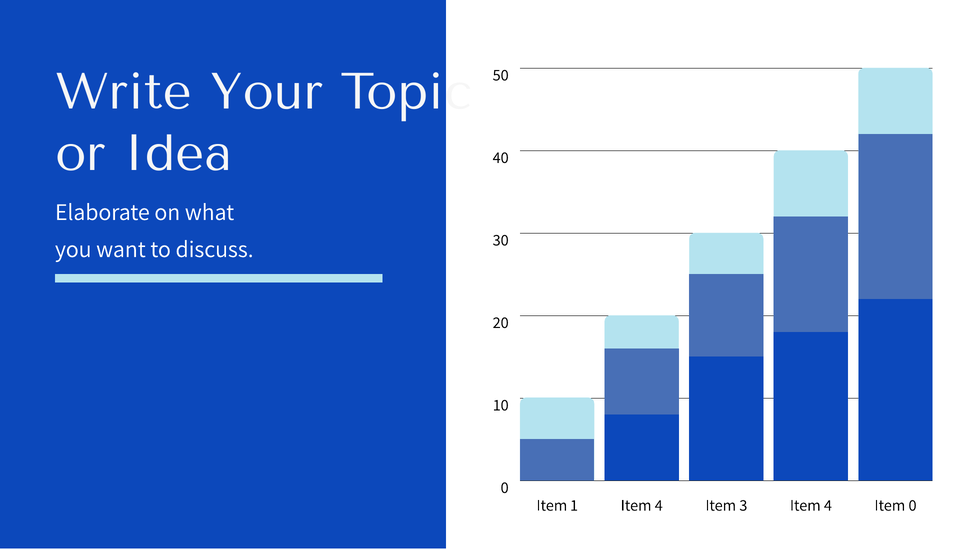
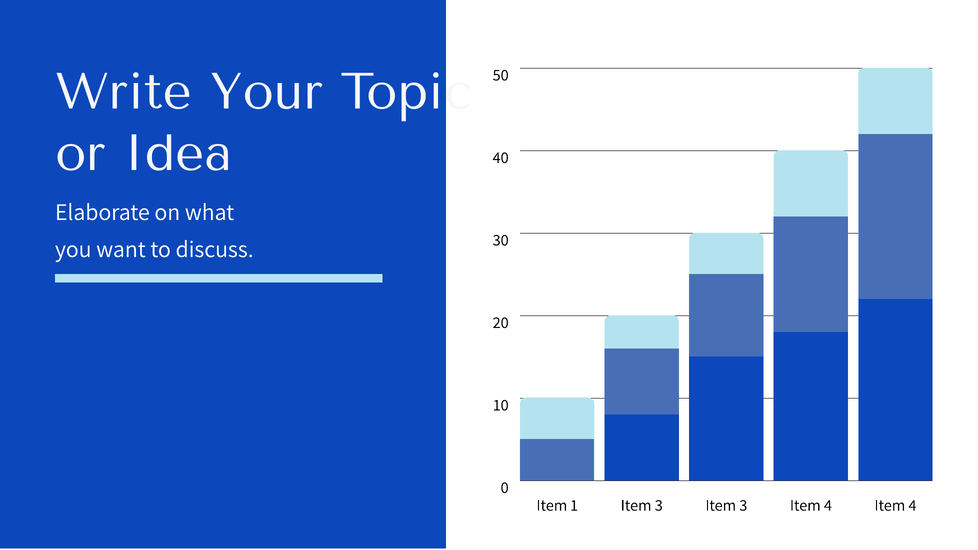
1 Item 4: 4 -> 3 (659, 505)
4 Item 0: 0 -> 4 (913, 505)
